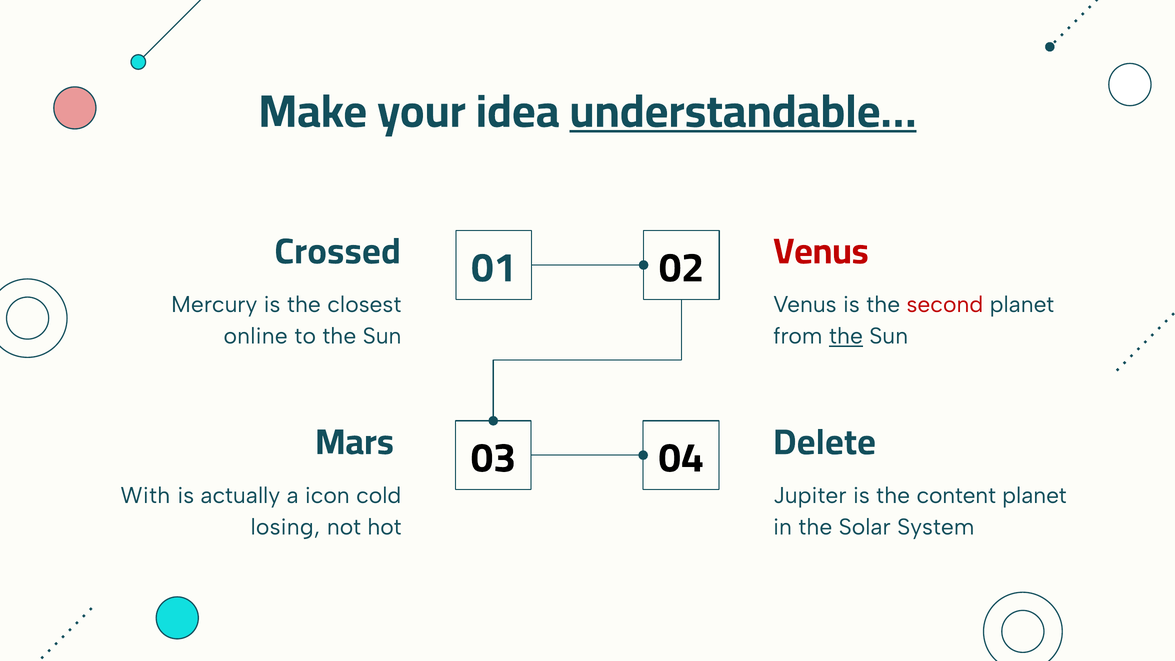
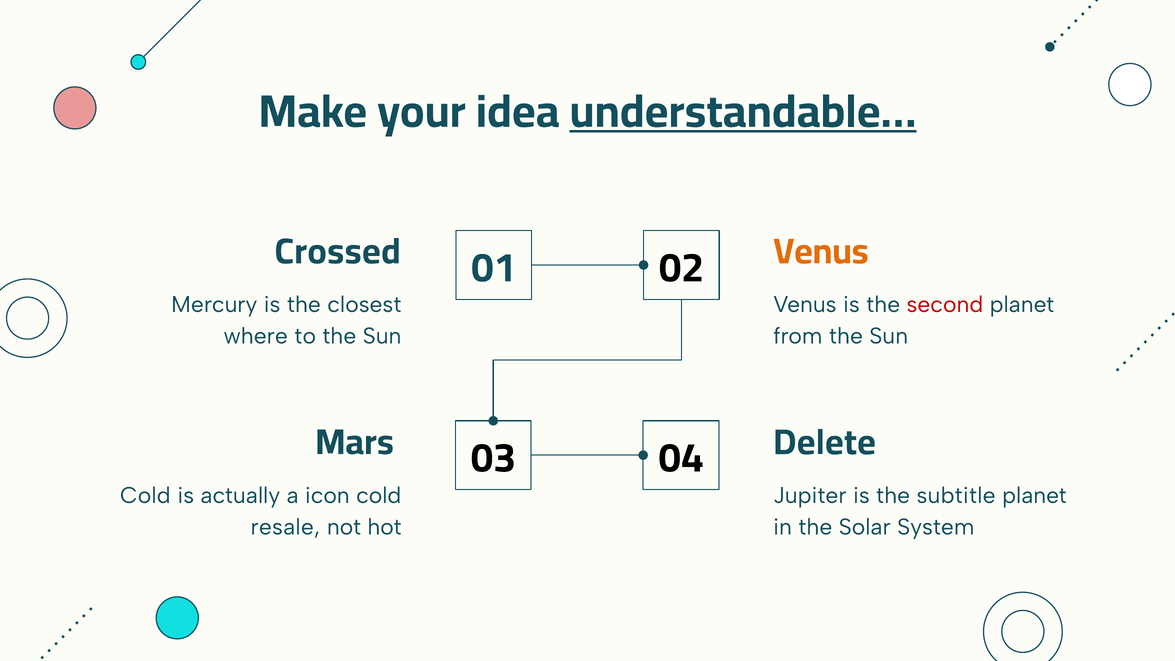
Venus colour: red -> orange (821, 252)
online: online -> where (256, 336)
the underline: present -> none (846, 336)
With: With -> Cold (145, 496)
content: content -> subtitle (956, 496)
losing: losing -> resale (285, 527)
